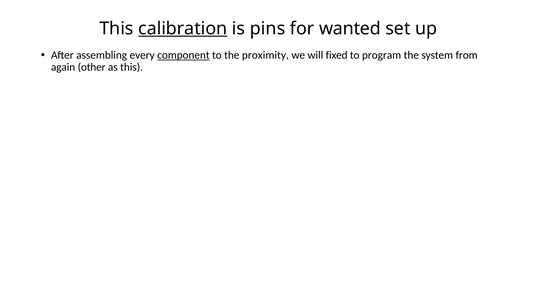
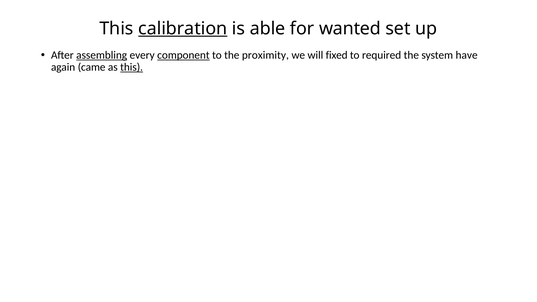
pins: pins -> able (268, 28)
assembling underline: none -> present (102, 55)
program: program -> required (382, 55)
from: from -> have (467, 55)
other: other -> came (92, 67)
this underline: none -> present (132, 67)
